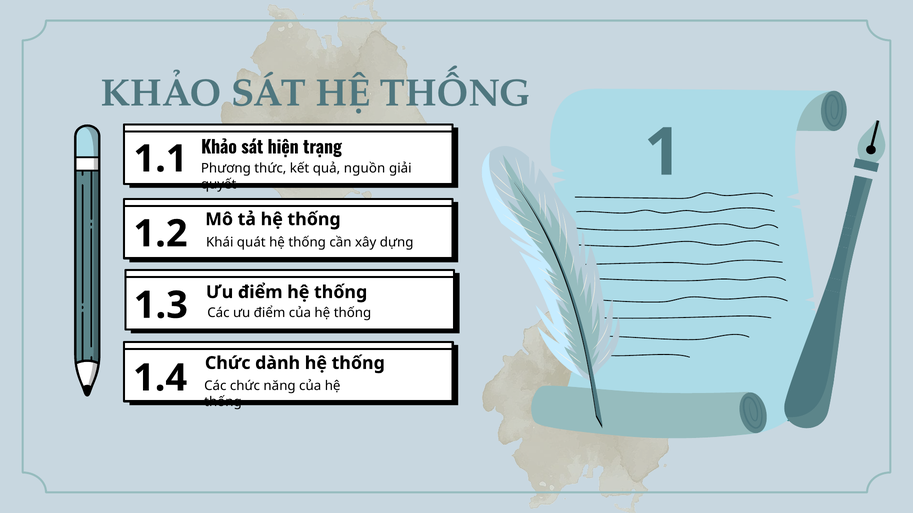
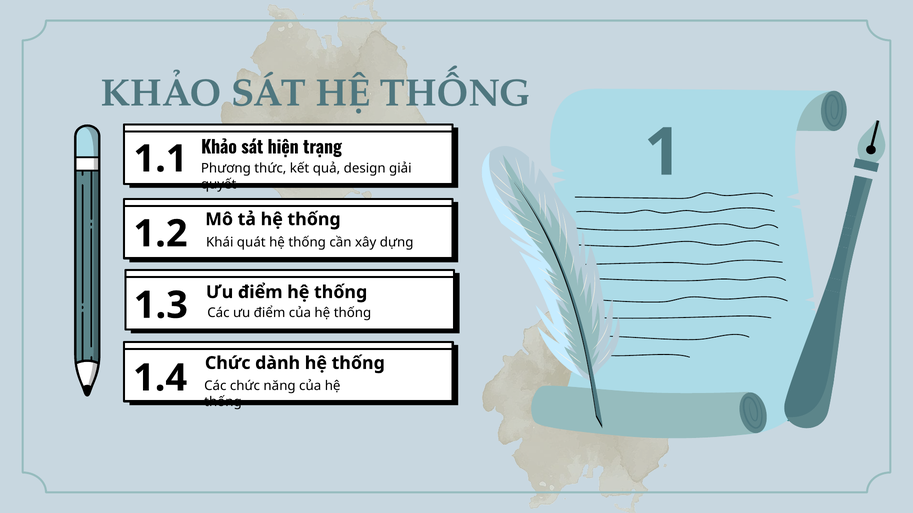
nguồn: nguồn -> design (365, 168)
